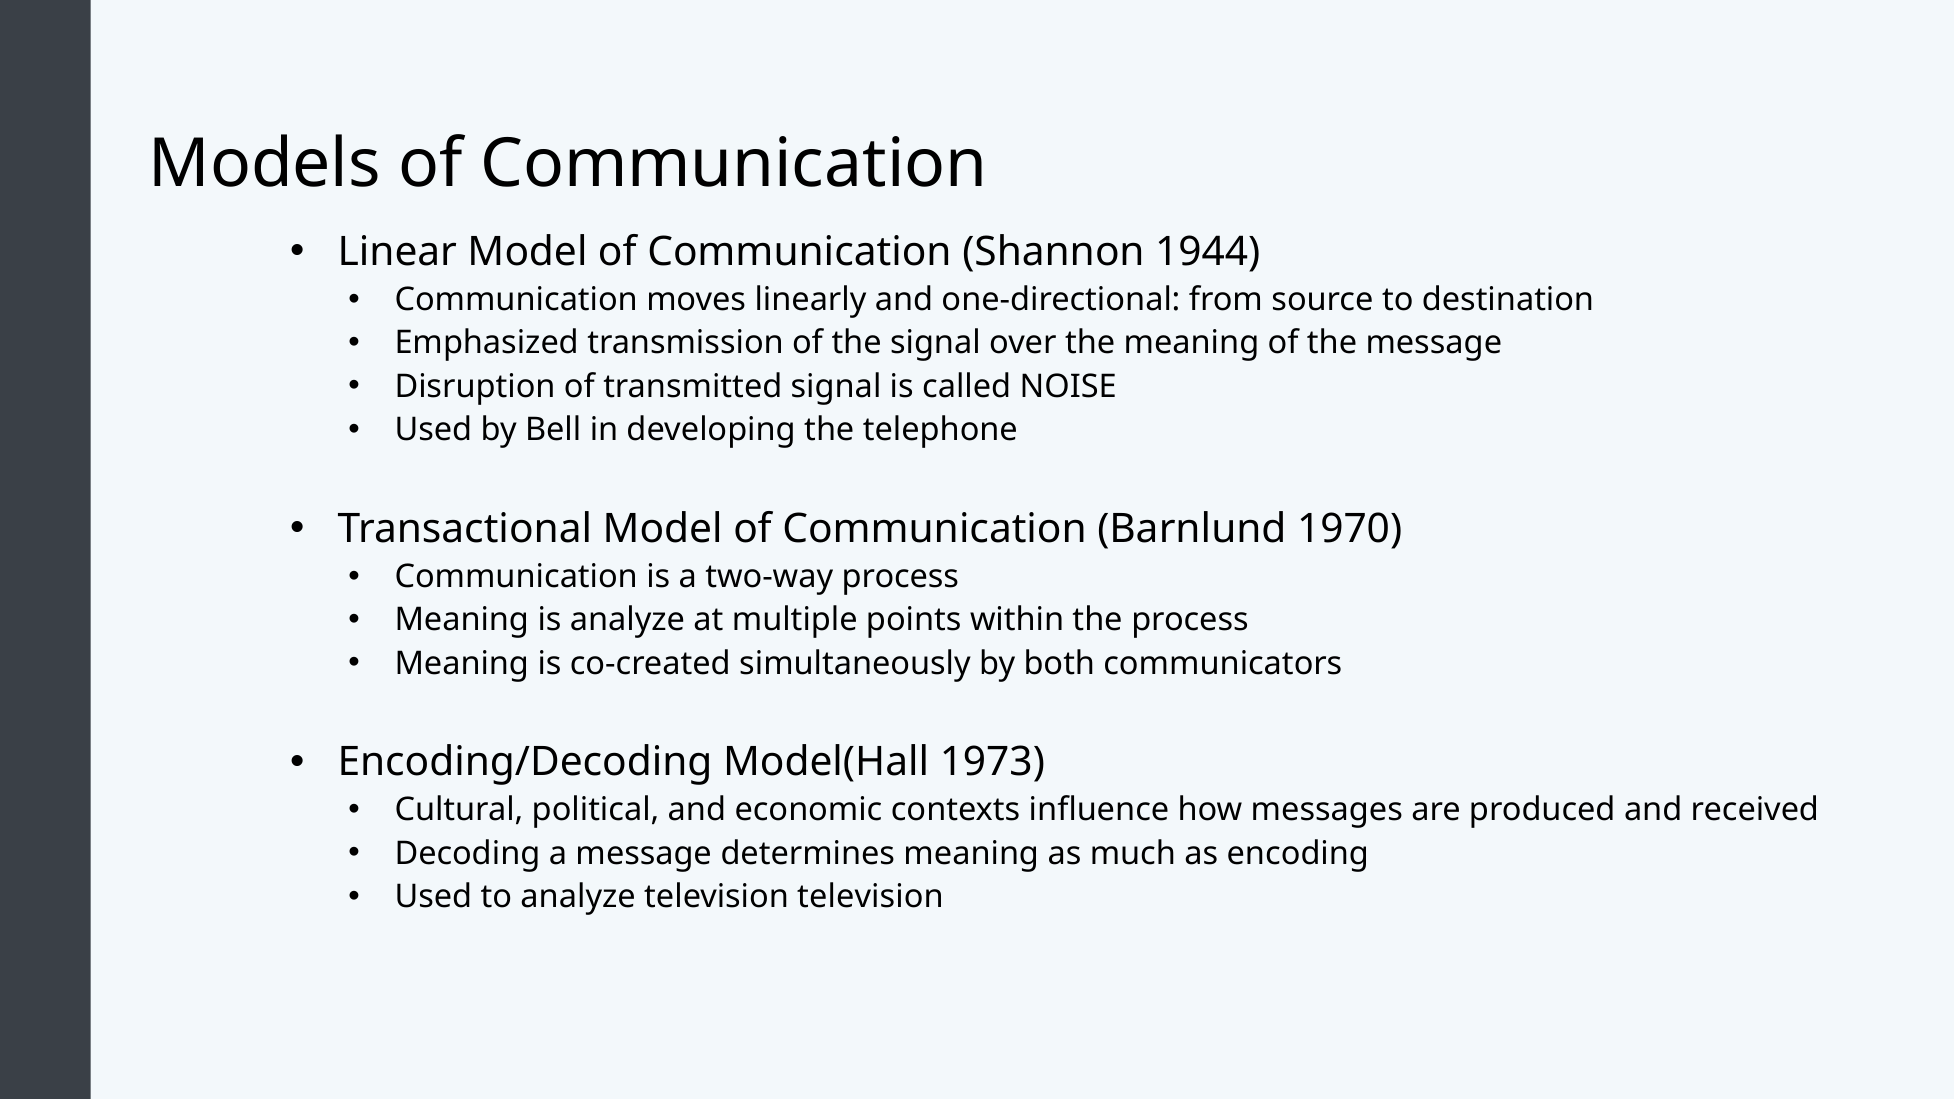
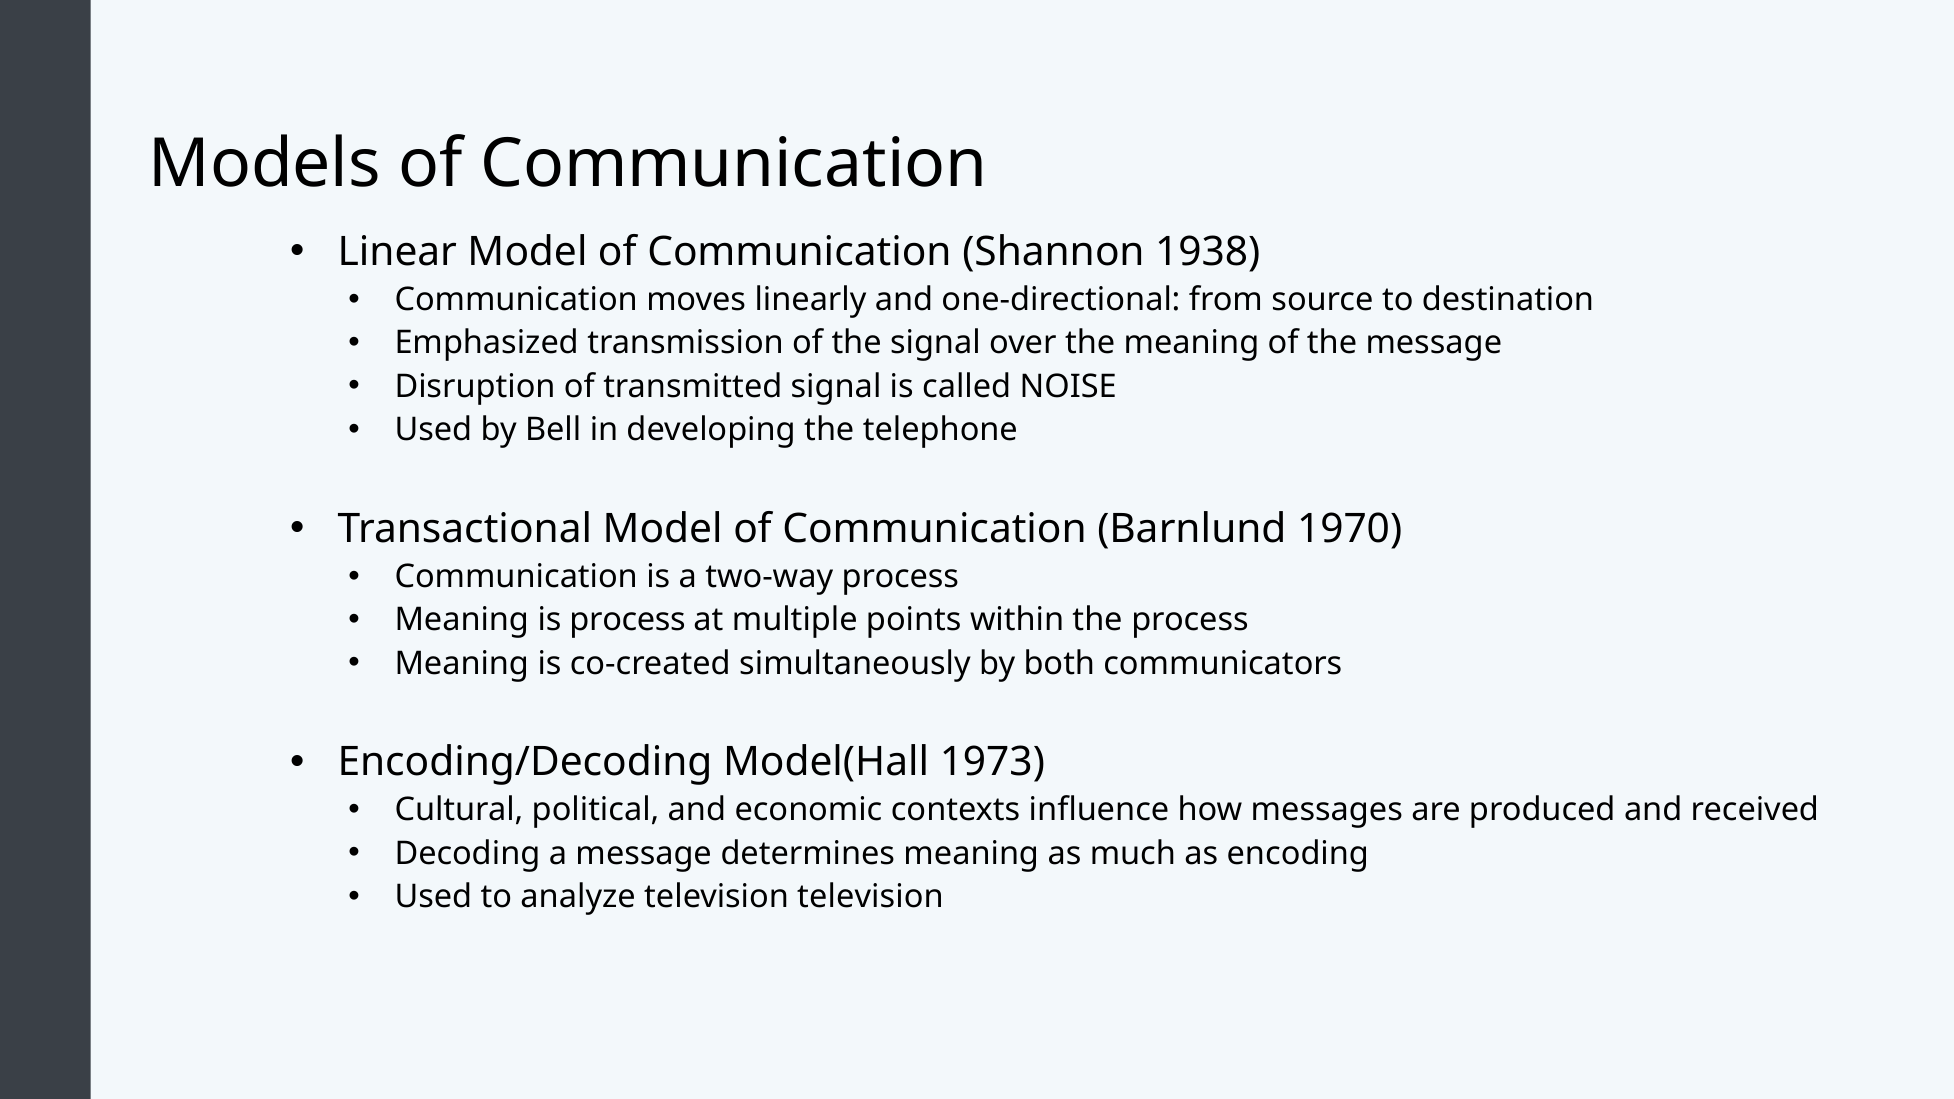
1944: 1944 -> 1938 (1208, 252)
is analyze: analyze -> process (628, 620)
